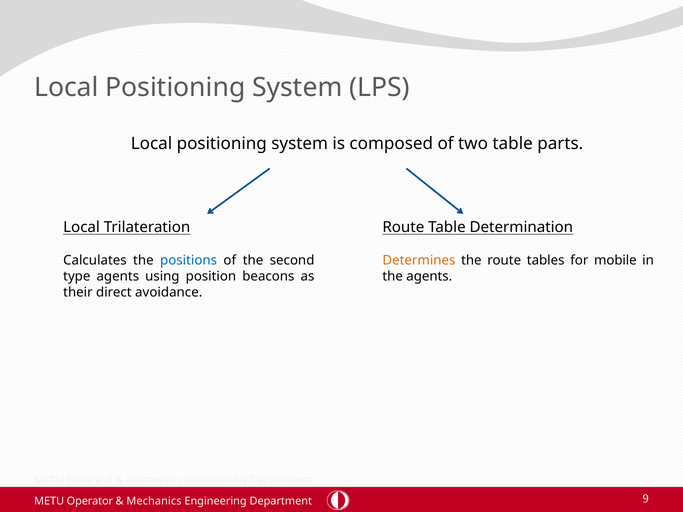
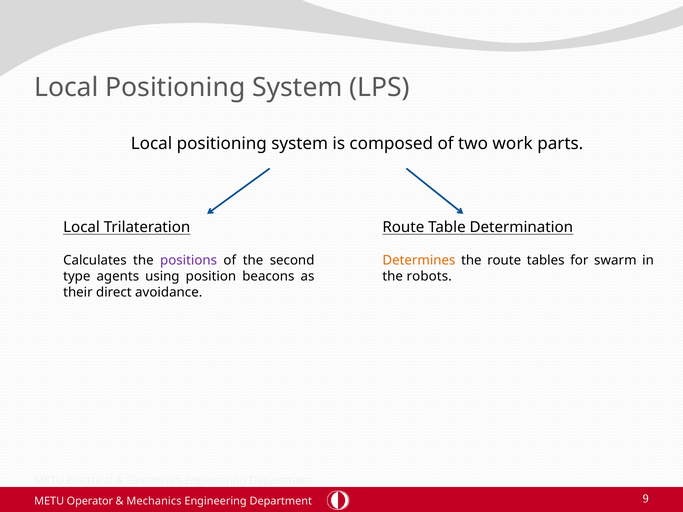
two table: table -> work (513, 143)
positions colour: blue -> purple (189, 260)
mobile: mobile -> swarm (615, 260)
the agents: agents -> robots (429, 276)
